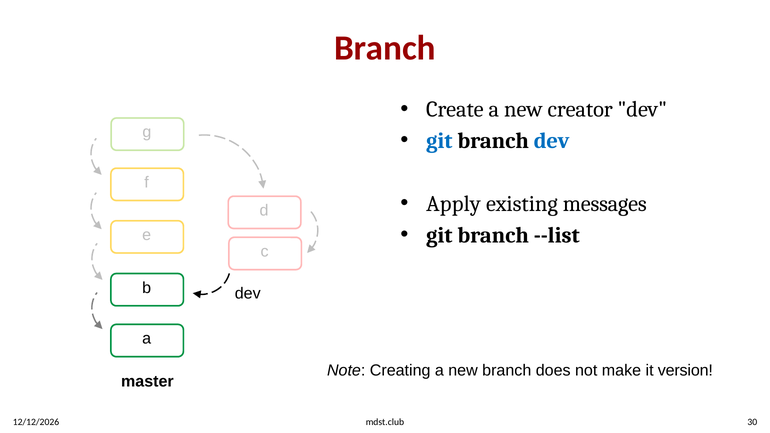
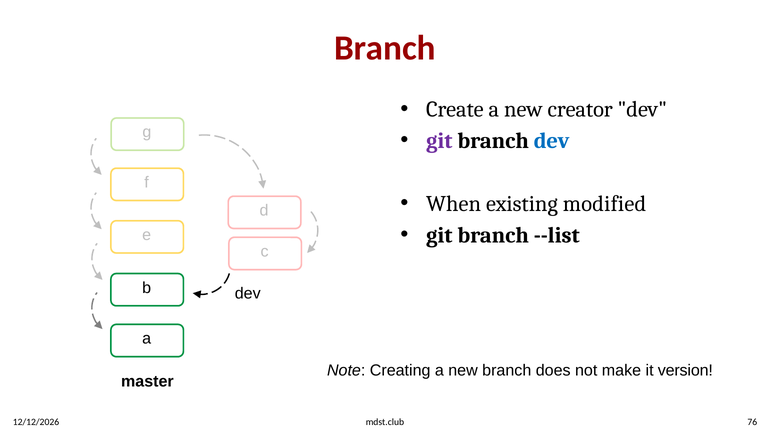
git colour: blue -> purple (439, 141)
Apply: Apply -> When (454, 204)
messages: messages -> modified (605, 204)
30: 30 -> 76 (752, 422)
